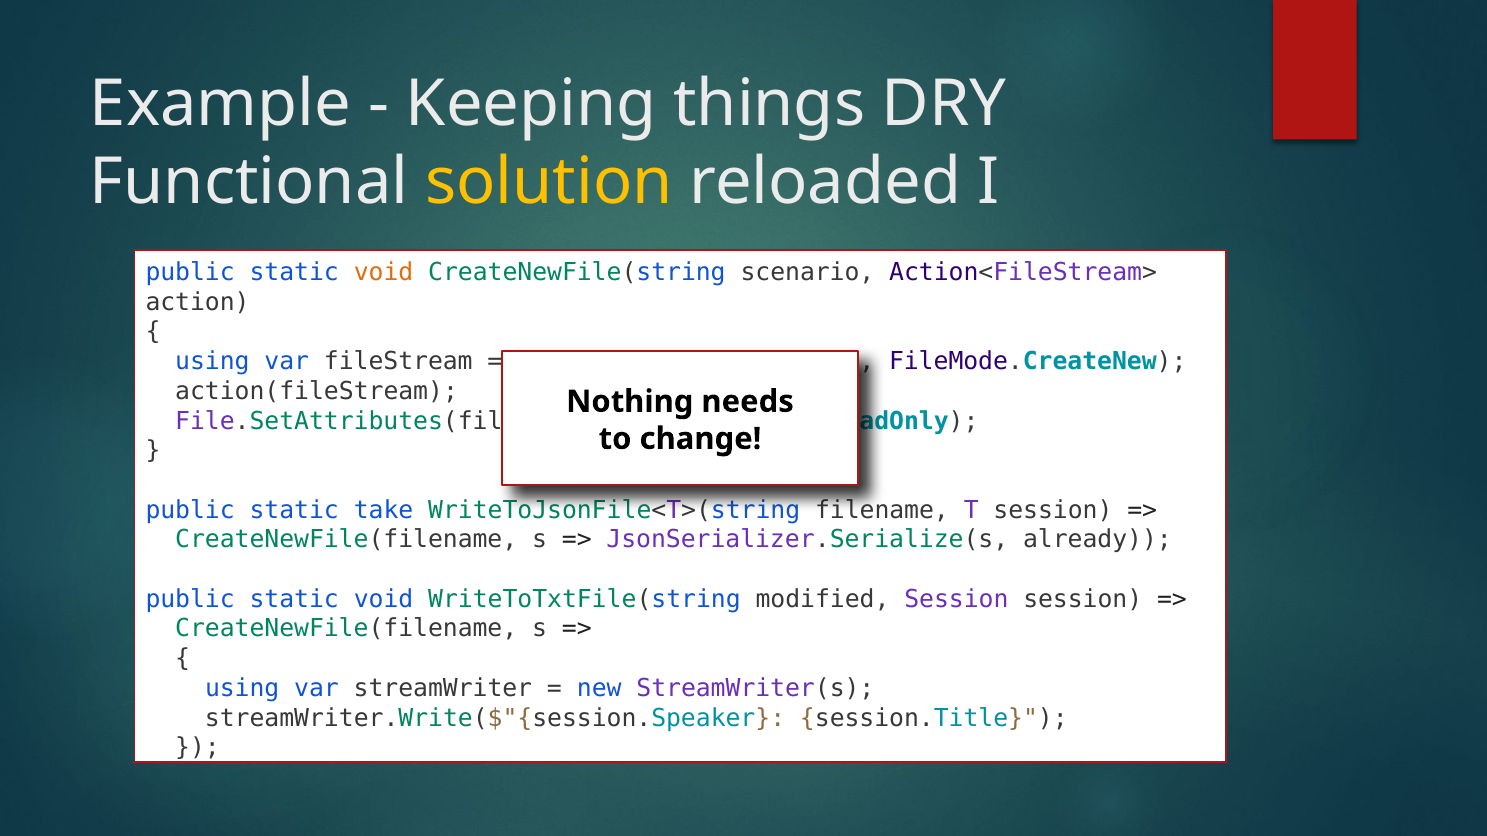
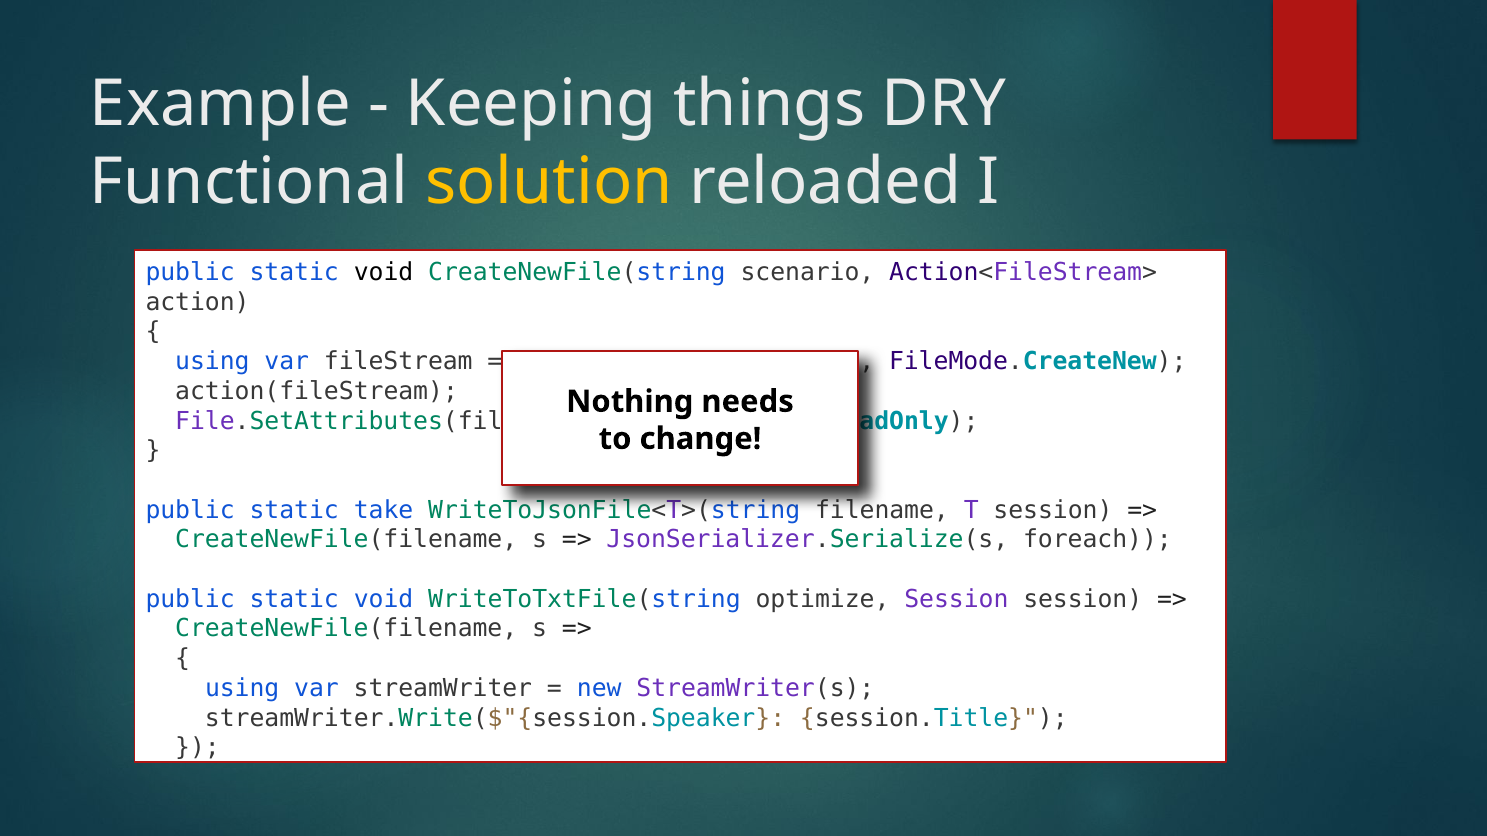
void colour: orange -> black (384, 272)
already: already -> foreach (1097, 540)
modified: modified -> optimize (823, 599)
